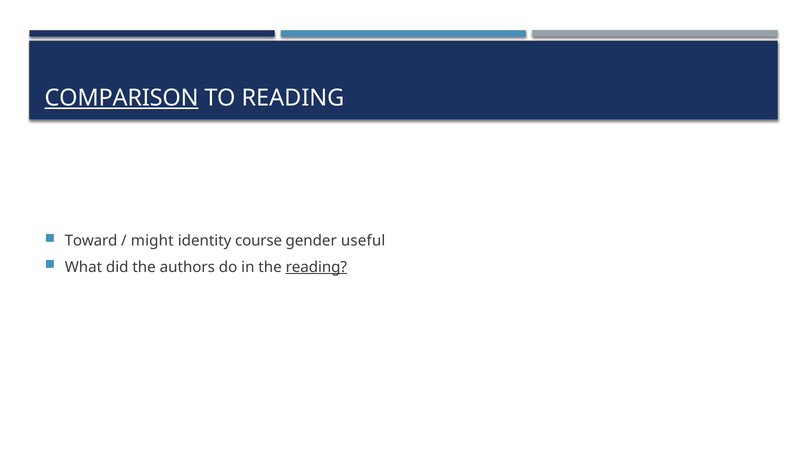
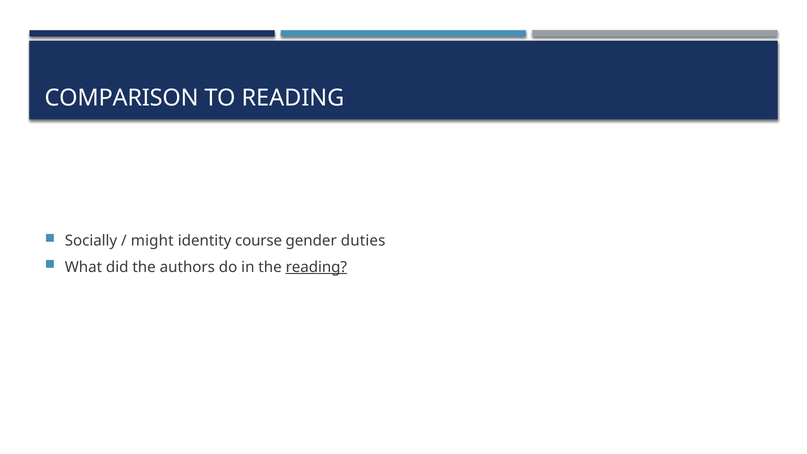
COMPARISON underline: present -> none (122, 98)
Toward: Toward -> Socially (91, 241)
useful: useful -> duties (363, 241)
